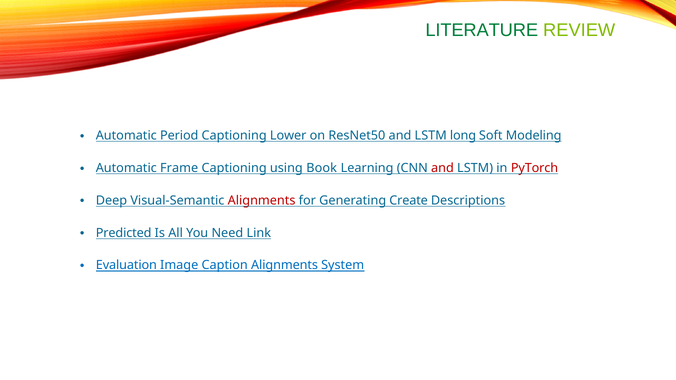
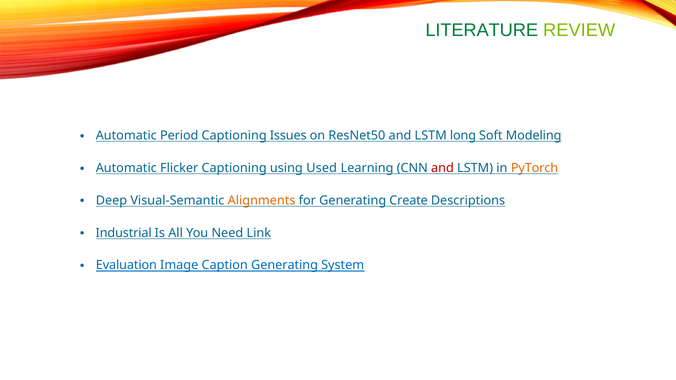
Lower: Lower -> Issues (288, 136)
Frame: Frame -> Flicker (179, 168)
Book: Book -> Used (322, 168)
PyTorch colour: red -> orange (535, 168)
Alignments colour: red -> orange (262, 201)
Predicted: Predicted -> Industrial (124, 233)
Caption Alignments: Alignments -> Generating (285, 265)
